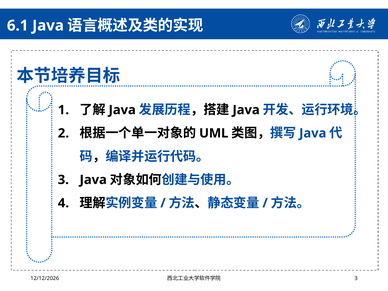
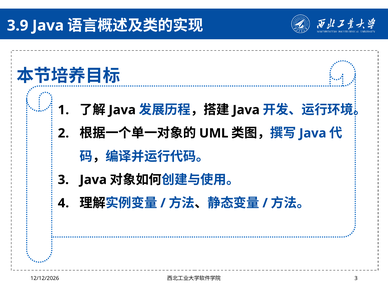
6.1: 6.1 -> 3.9 (18, 26)
